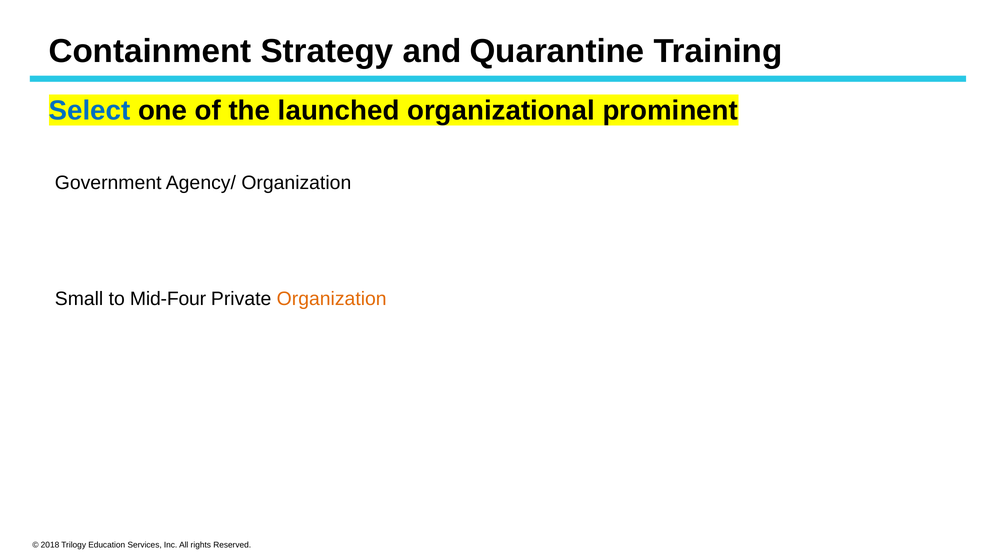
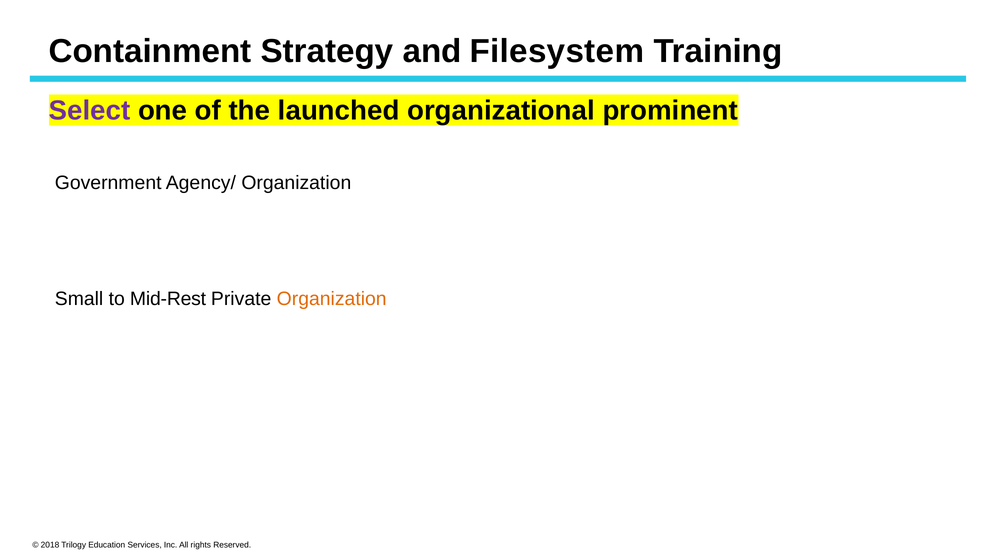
Quarantine: Quarantine -> Filesystem (557, 51)
Select colour: blue -> purple (90, 110)
Mid-Four: Mid-Four -> Mid-Rest (168, 299)
